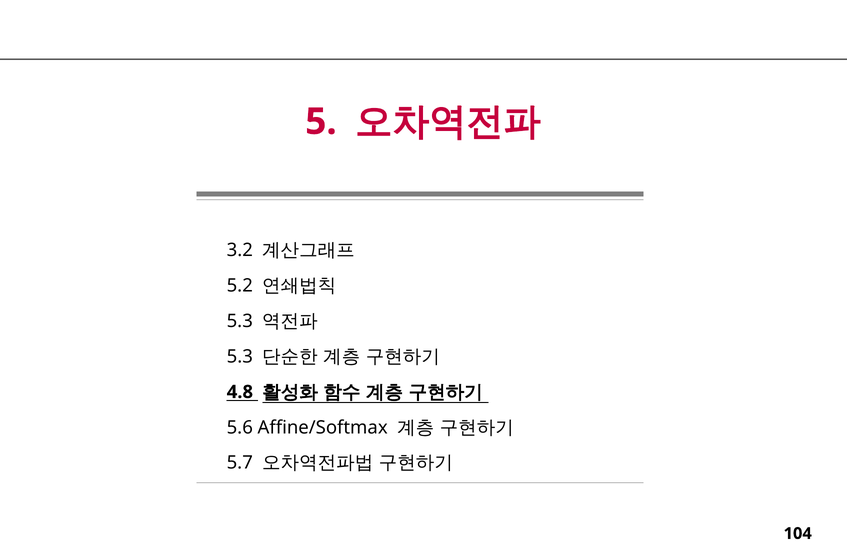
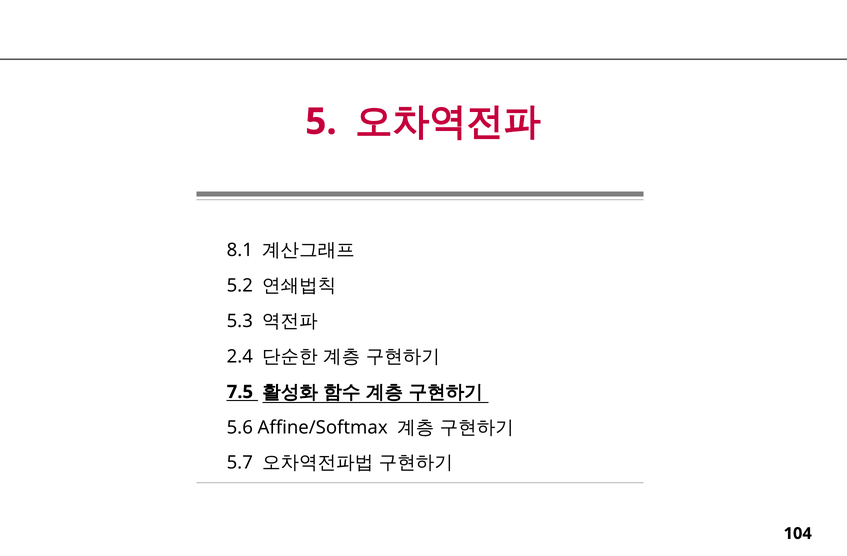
3.2: 3.2 -> 8.1 (240, 250)
5.3: 5.3 -> 2.4 (240, 357)
4.8: 4.8 -> 7.5 (240, 392)
